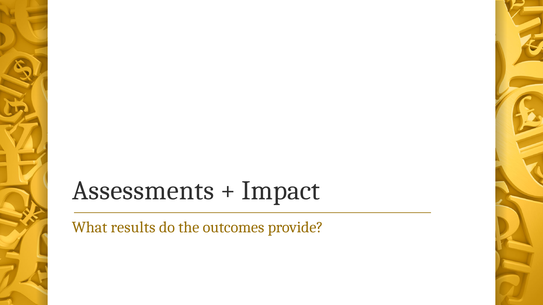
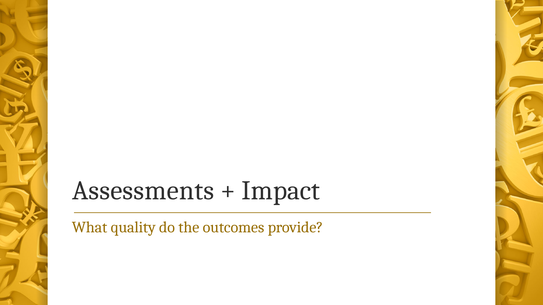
results: results -> quality (133, 228)
